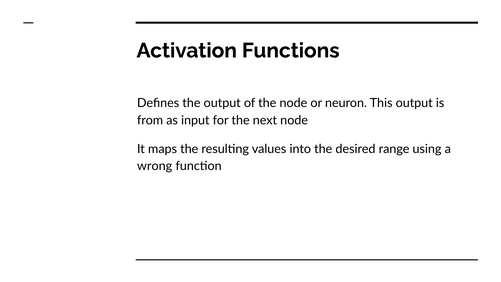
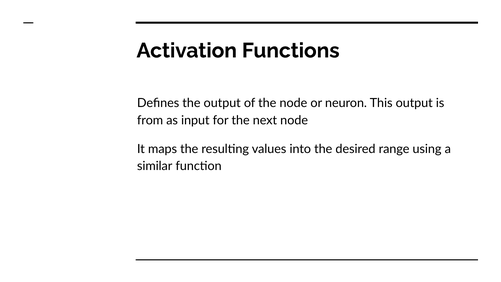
wrong: wrong -> similar (155, 166)
